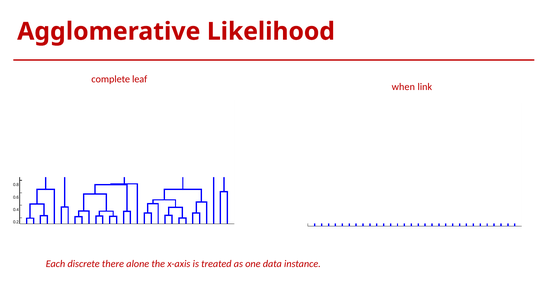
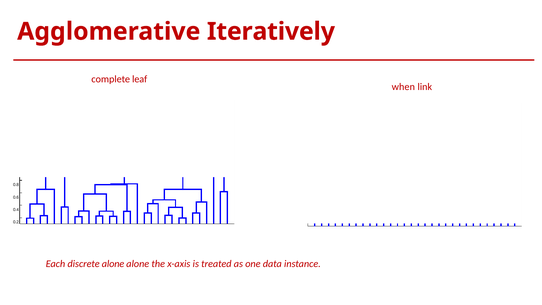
Likelihood: Likelihood -> Iteratively (271, 31)
discrete there: there -> alone (113, 264)
